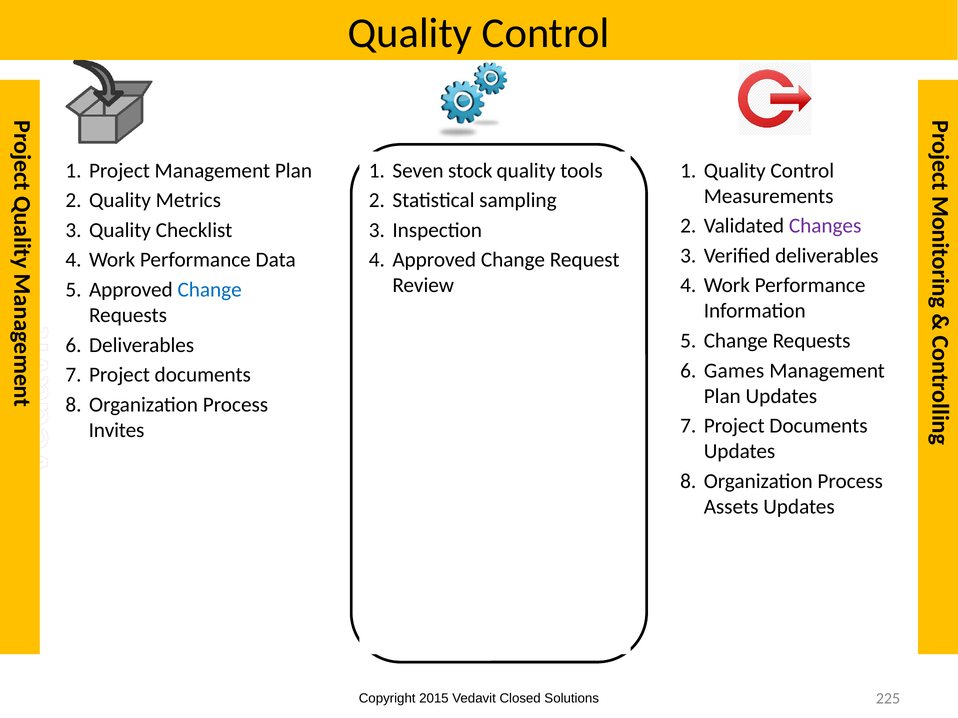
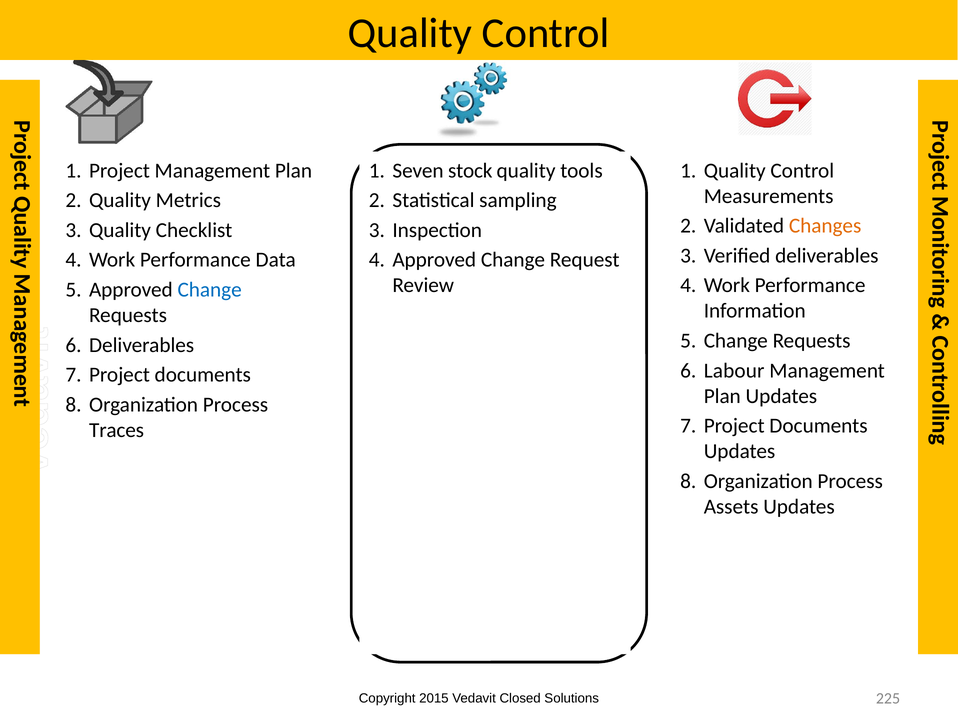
Changes colour: purple -> orange (825, 226)
Games: Games -> Labour (734, 371)
Invites: Invites -> Traces (117, 430)
